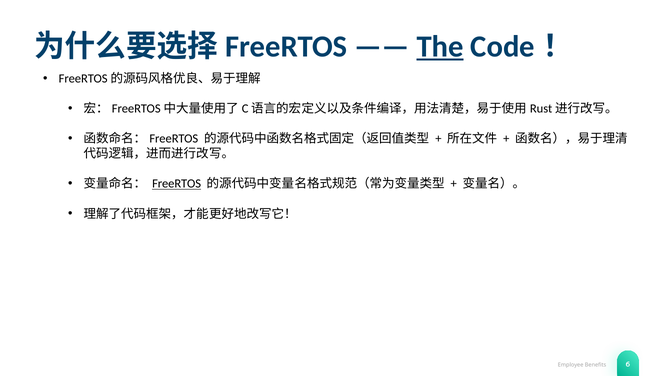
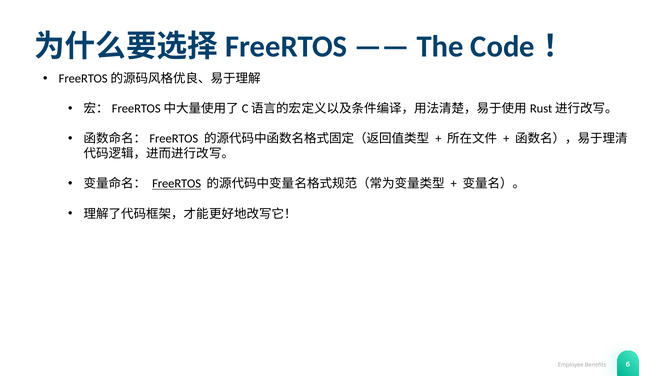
The underline: present -> none (440, 46)
